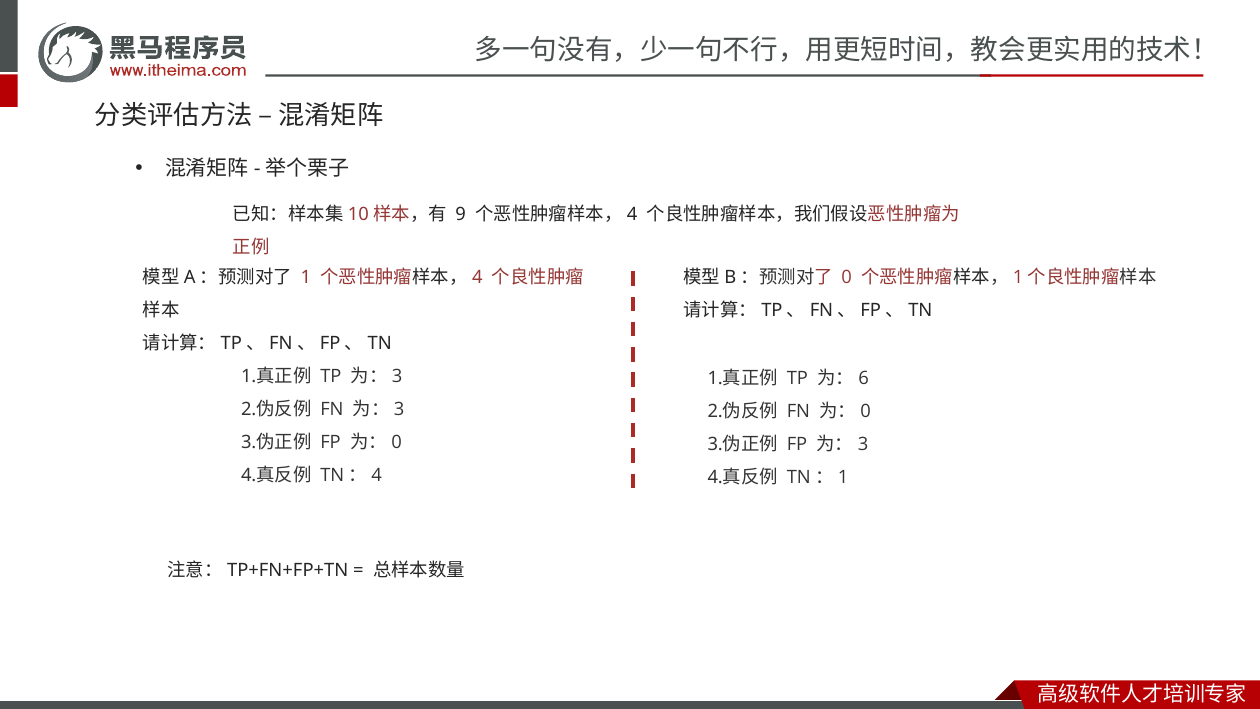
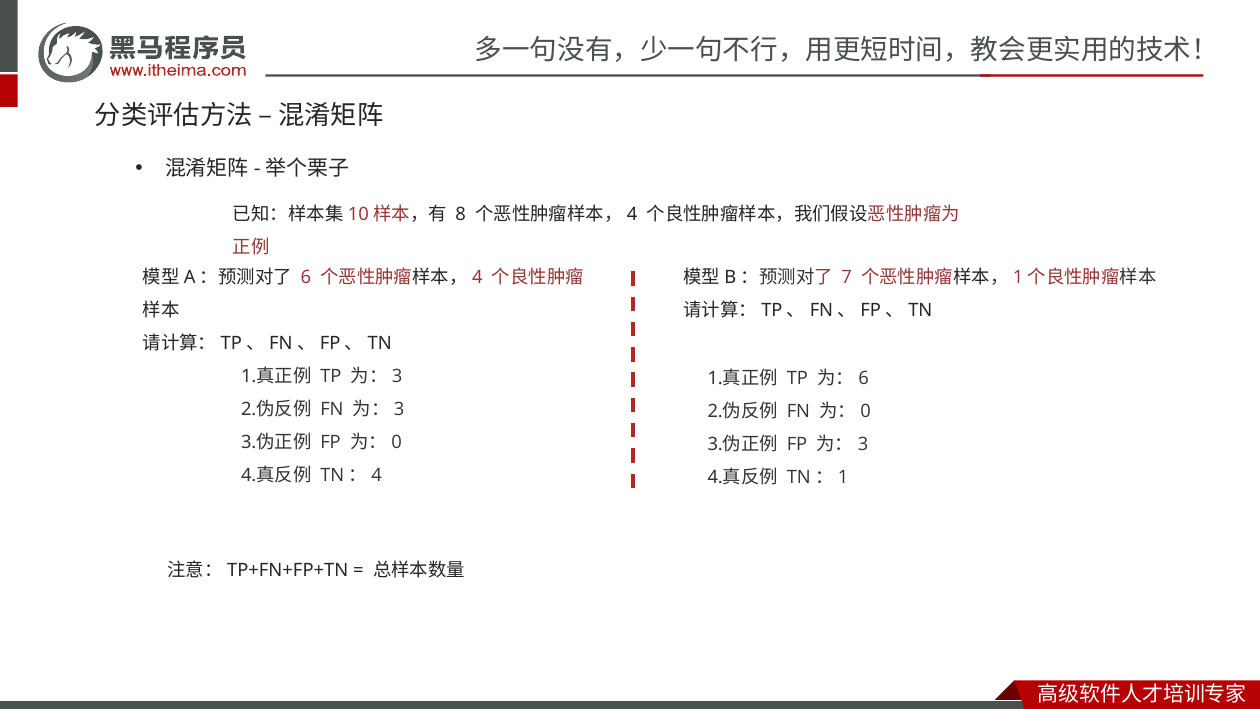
9: 9 -> 8 (461, 214)
1: 1 -> 6 (306, 277)
0: 0 -> 7 (847, 277)
